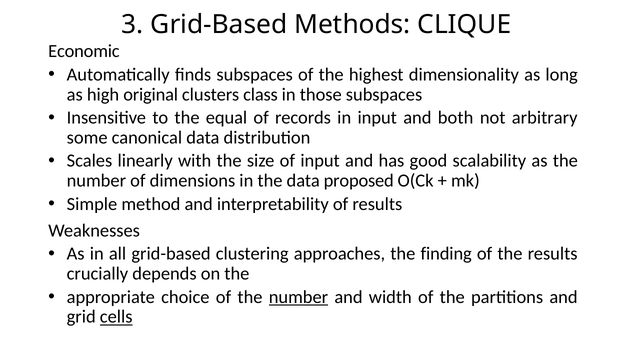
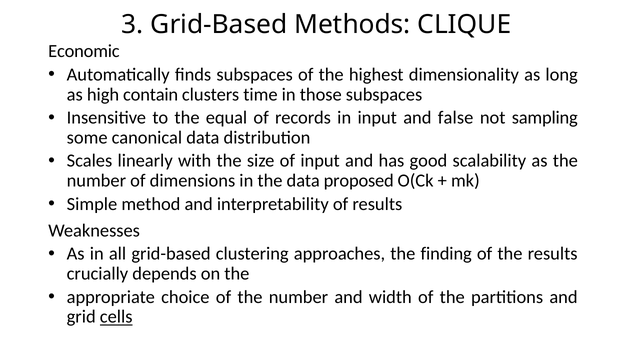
original: original -> contain (151, 94)
class: class -> time (260, 94)
both: both -> false (456, 118)
arbitrary: arbitrary -> sampling (545, 118)
number underline: present -> none (298, 297)
